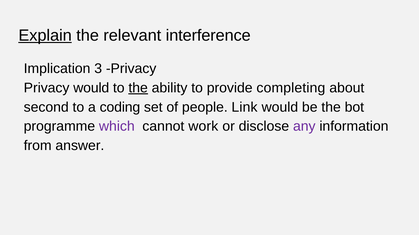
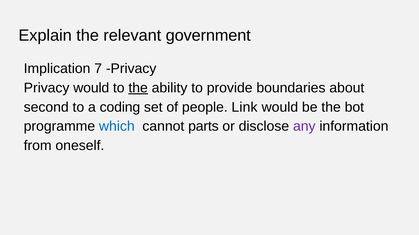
Explain underline: present -> none (45, 35)
interference: interference -> government (208, 35)
3: 3 -> 7 (98, 69)
completing: completing -> boundaries (291, 88)
which colour: purple -> blue (117, 127)
work: work -> parts (203, 127)
answer: answer -> oneself (80, 146)
